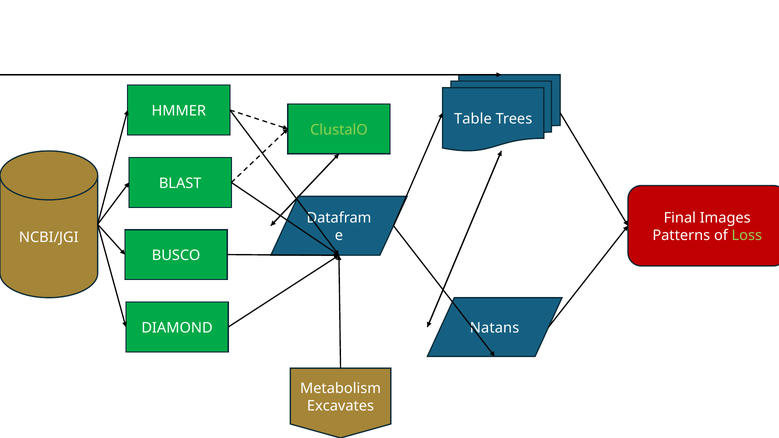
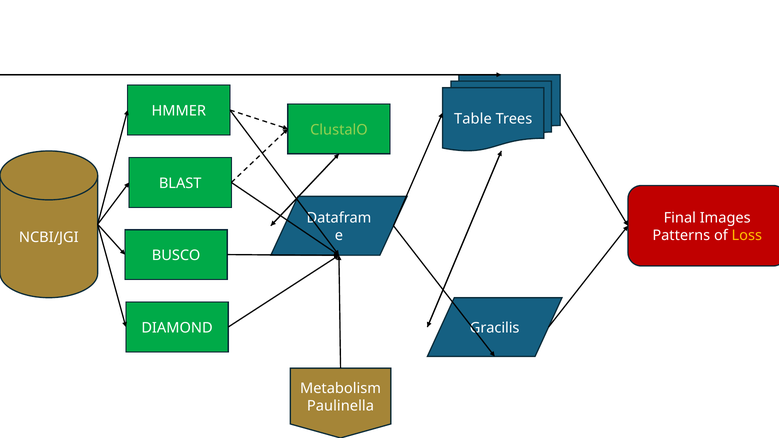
Loss colour: light green -> yellow (747, 236)
Natans: Natans -> Gracilis (495, 328)
Excavates: Excavates -> Paulinella (340, 406)
